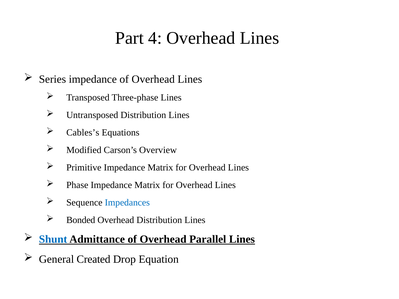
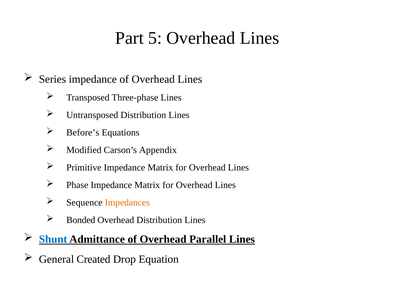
4: 4 -> 5 (155, 38)
Cables’s: Cables’s -> Before’s (83, 133)
Overview: Overview -> Appendix (158, 150)
Impedances colour: blue -> orange (127, 203)
